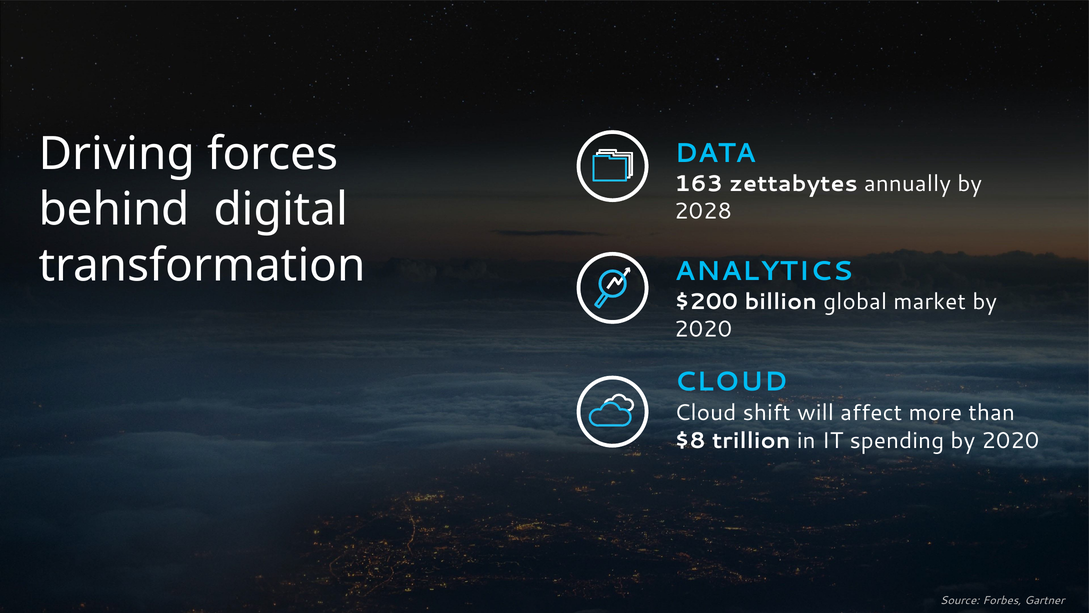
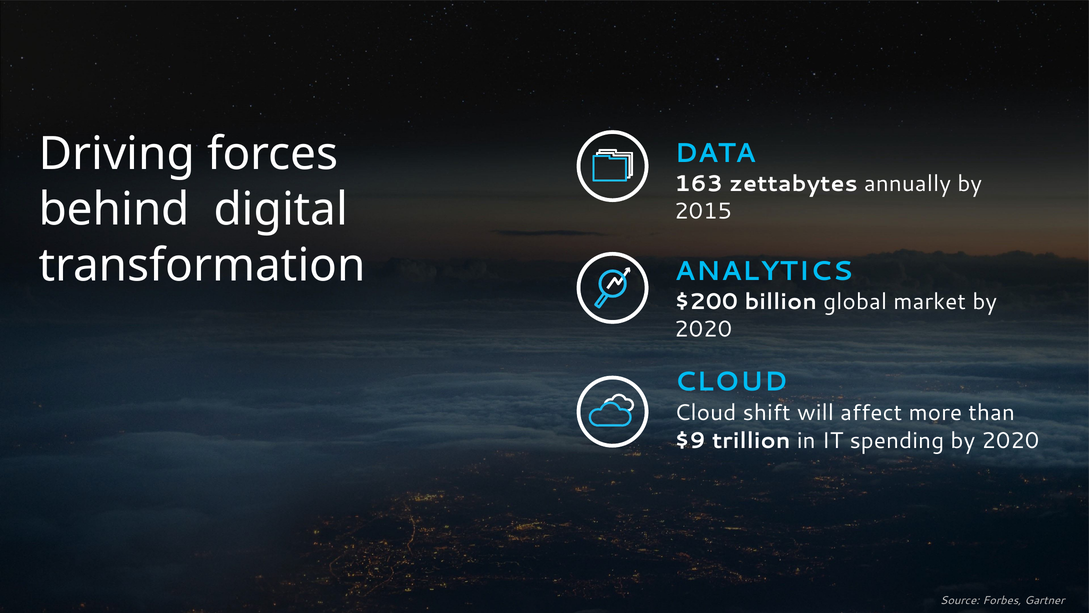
2028: 2028 -> 2015 (703, 211)
$8: $8 -> $9 (690, 440)
